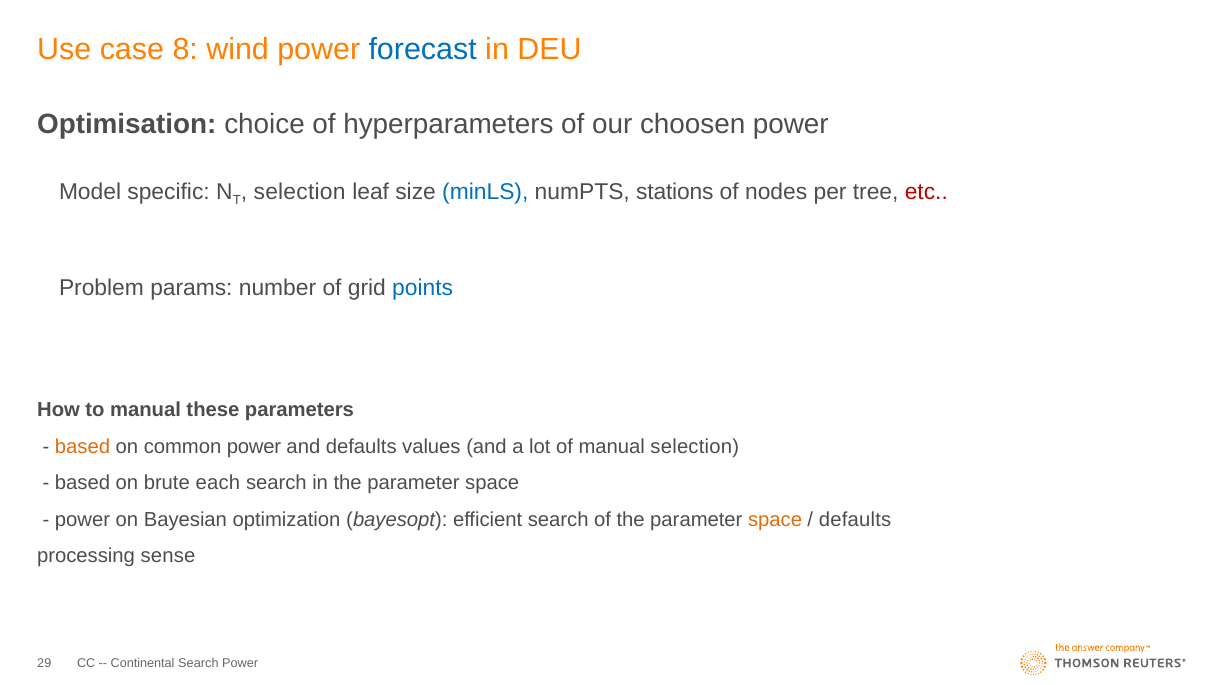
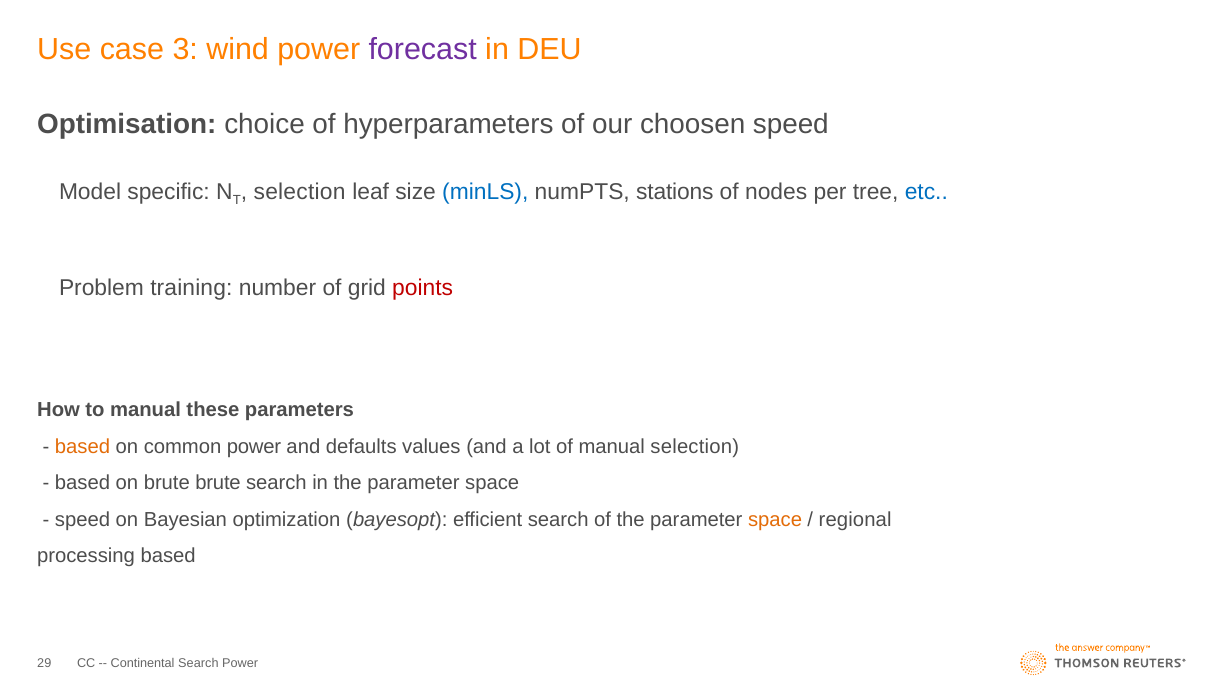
8: 8 -> 3 (185, 49)
forecast colour: blue -> purple (423, 49)
choosen power: power -> speed (791, 124)
etc colour: red -> blue (926, 192)
params: params -> training (191, 288)
points colour: blue -> red (423, 288)
brute each: each -> brute (218, 483)
power: power -> speed (83, 519)
defaults: defaults -> regional (855, 519)
processing sense: sense -> based (168, 556)
